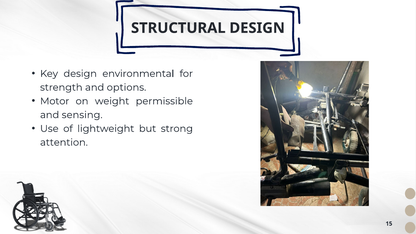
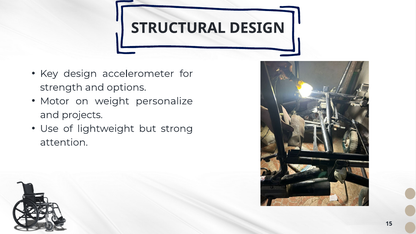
environmental: environmental -> accelerometer (138, 74)
permissible: permissible -> personalize (164, 101)
sensing: sensing -> projects (82, 115)
